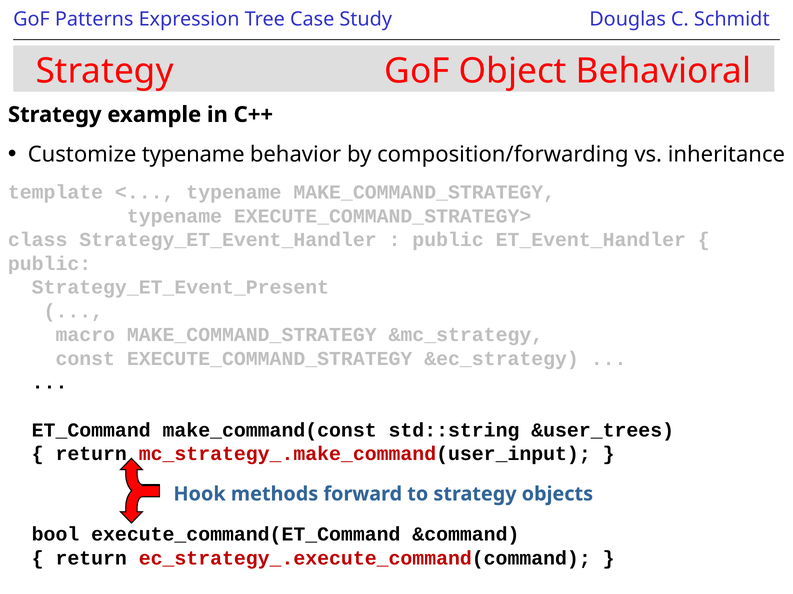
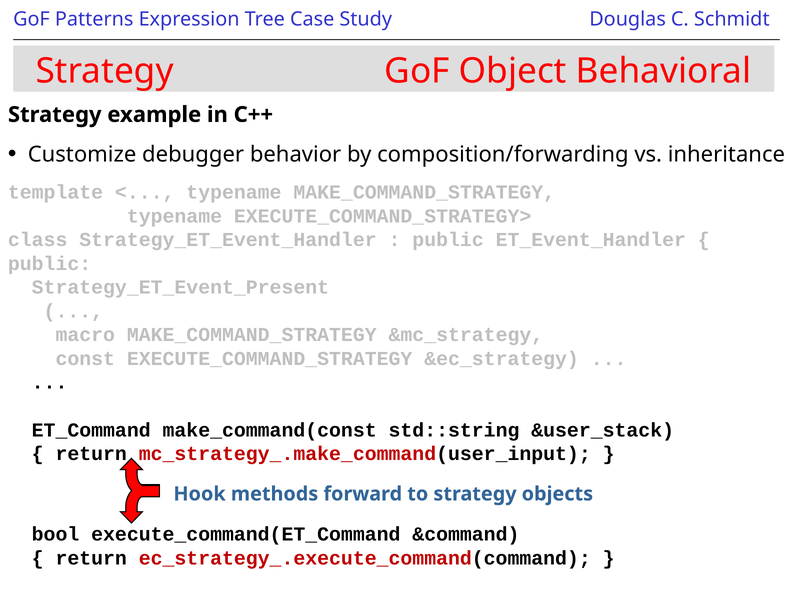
Customize typename: typename -> debugger (193, 154)
&user_trees: &user_trees -> &user_stack (603, 431)
